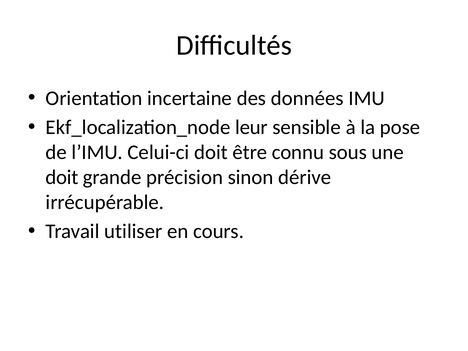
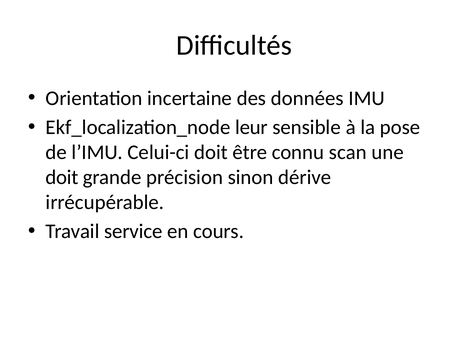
sous: sous -> scan (348, 152)
utiliser: utiliser -> service (133, 231)
